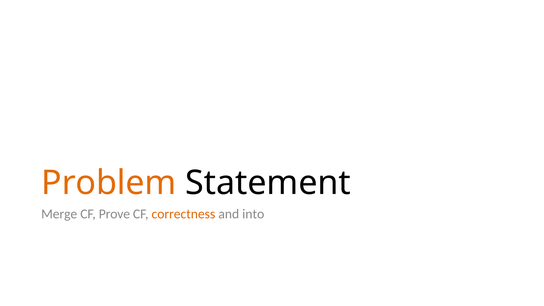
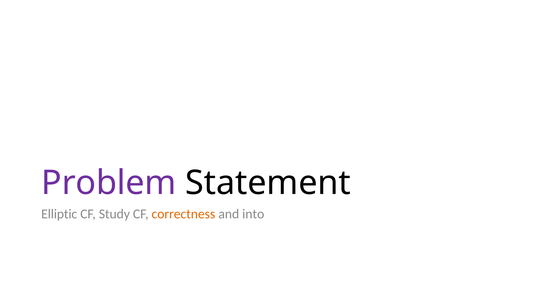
Problem colour: orange -> purple (109, 183)
Merge: Merge -> Elliptic (59, 214)
Prove: Prove -> Study (114, 214)
